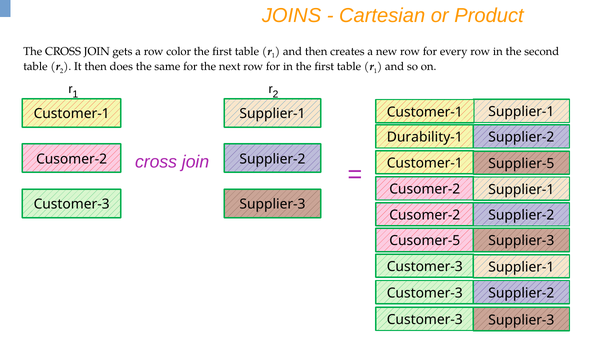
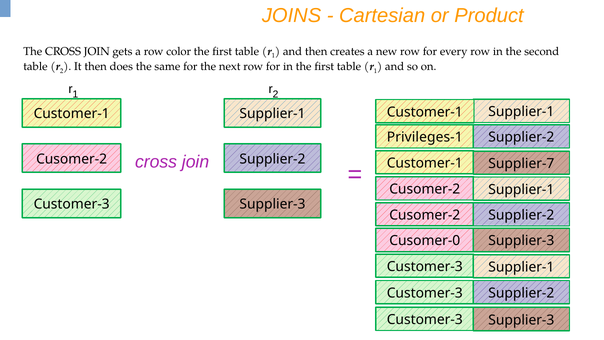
Durability-1: Durability-1 -> Privileges-1 (425, 137)
Supplier-5: Supplier-5 -> Supplier-7 (521, 164)
Cusomer-5: Cusomer-5 -> Cusomer-0 (425, 241)
